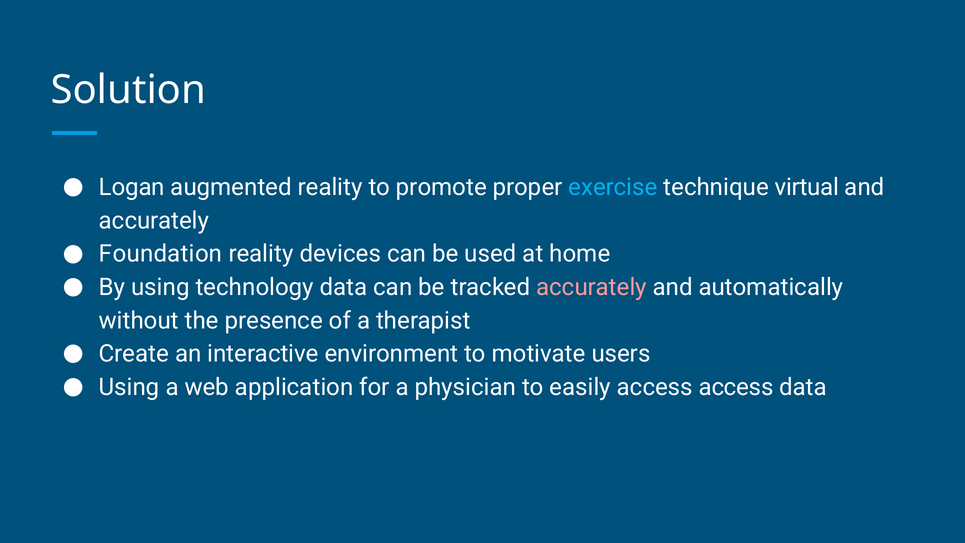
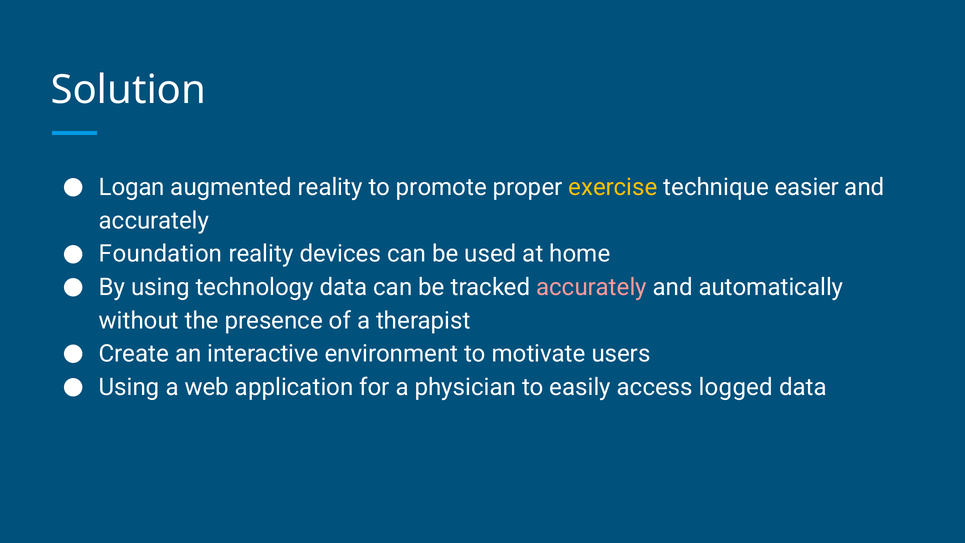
exercise colour: light blue -> yellow (613, 187)
virtual: virtual -> easier (807, 187)
access access: access -> logged (736, 387)
